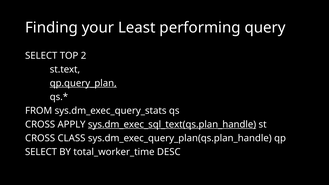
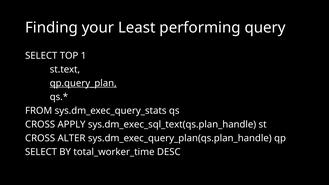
2: 2 -> 1 (84, 56)
sys.dm_exec_sql_text(qs.plan_handle underline: present -> none (172, 124)
CLASS: CLASS -> ALTER (72, 138)
